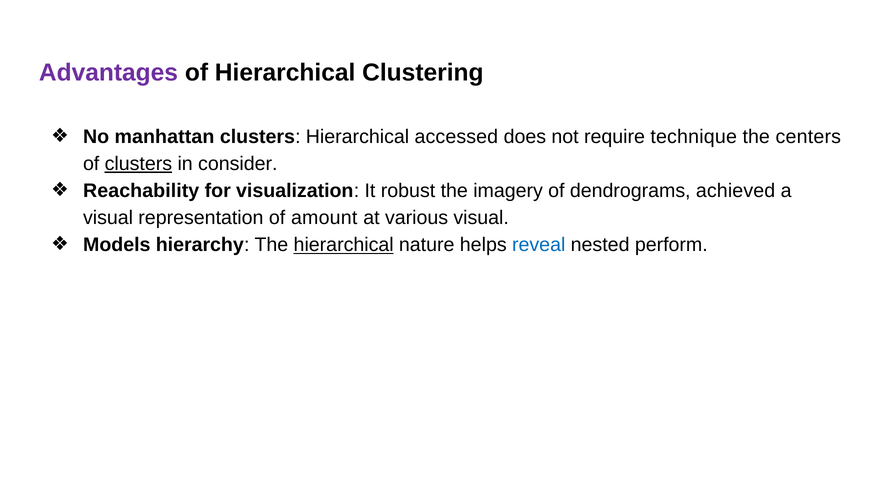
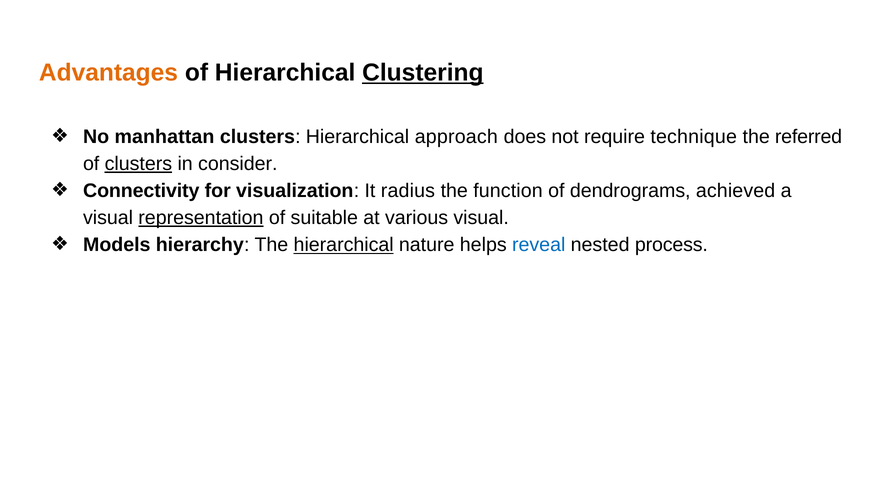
Advantages colour: purple -> orange (108, 73)
Clustering underline: none -> present (423, 73)
accessed: accessed -> approach (456, 137)
centers: centers -> referred (809, 137)
Reachability: Reachability -> Connectivity (141, 191)
robust: robust -> radius (408, 191)
imagery: imagery -> function (508, 191)
representation underline: none -> present (201, 218)
amount: amount -> suitable (324, 218)
perform: perform -> process (671, 245)
